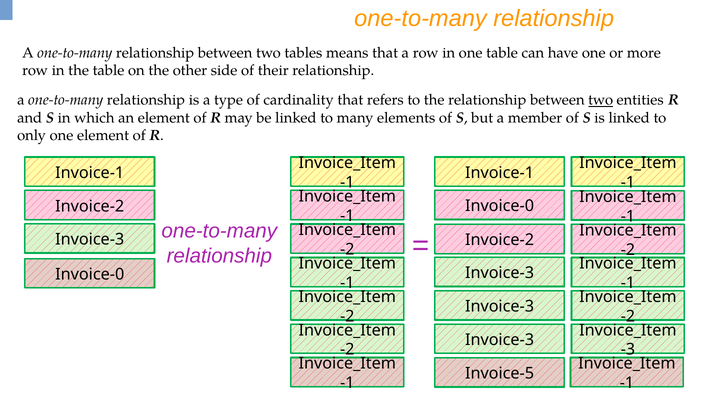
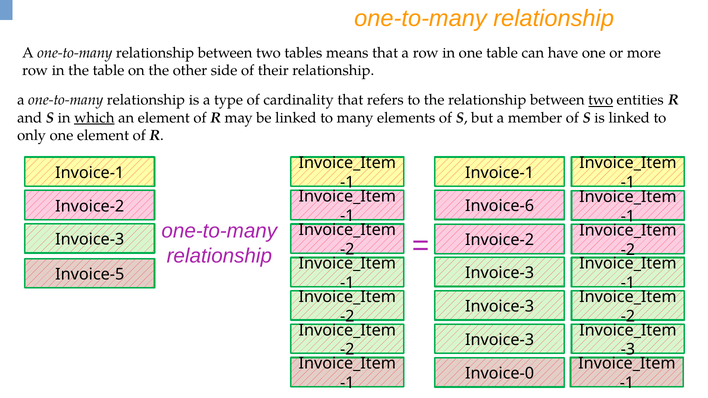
which underline: none -> present (94, 118)
Invoice-0: Invoice-0 -> Invoice-6 (500, 206)
Invoice-0: Invoice-0 -> Invoice-5 (90, 275)
Invoice-5: Invoice-5 -> Invoice-0 (500, 374)
